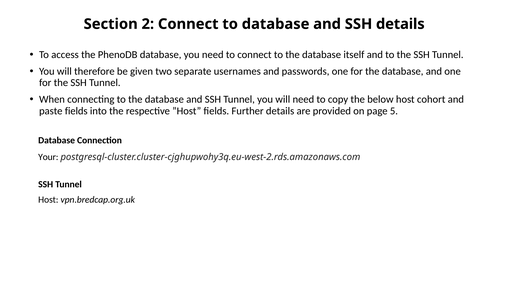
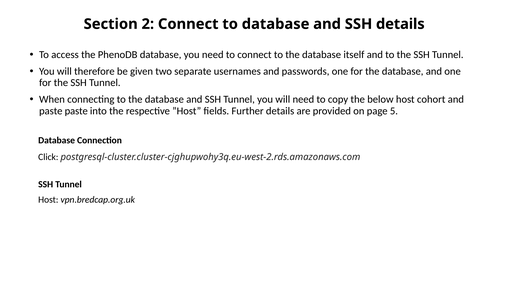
paste fields: fields -> paste (76, 111)
Your: Your -> Click (48, 157)
